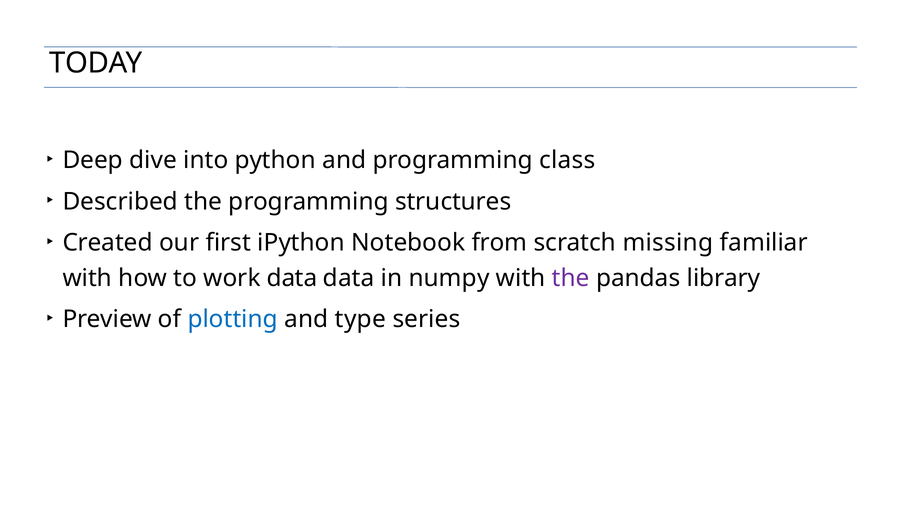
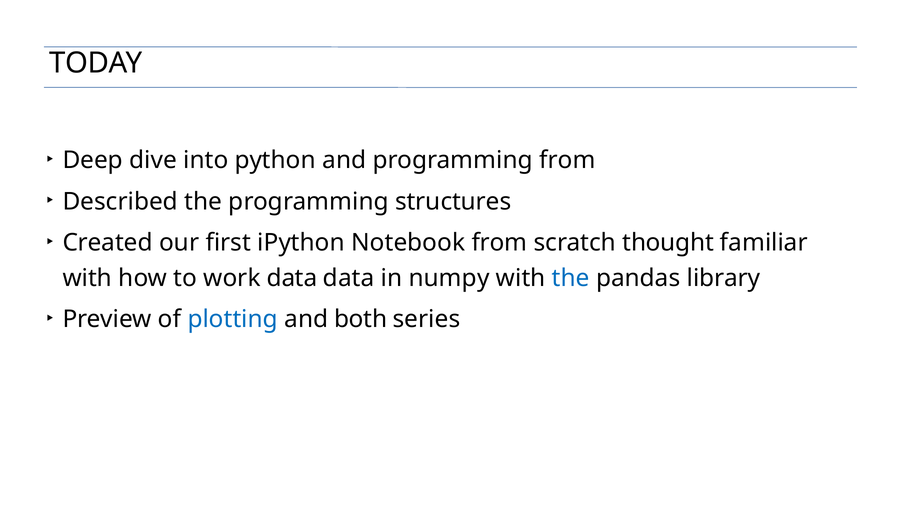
programming class: class -> from (567, 160)
missing: missing -> thought (668, 243)
the colour: purple -> blue (571, 278)
type: type -> both (361, 319)
